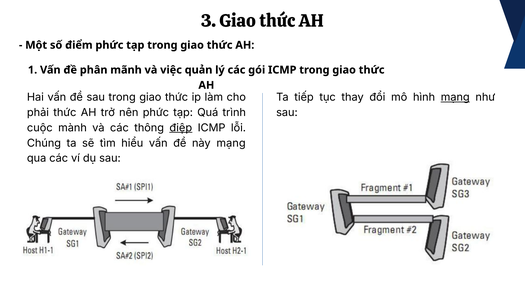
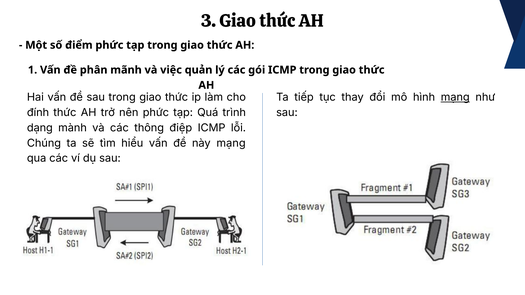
phải: phải -> đính (38, 113)
cuộc: cuộc -> dạng (40, 128)
điệp underline: present -> none (181, 128)
